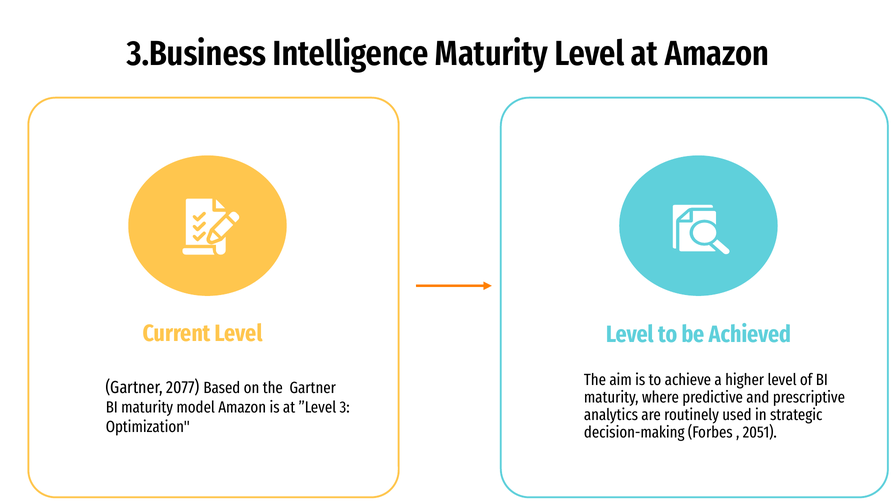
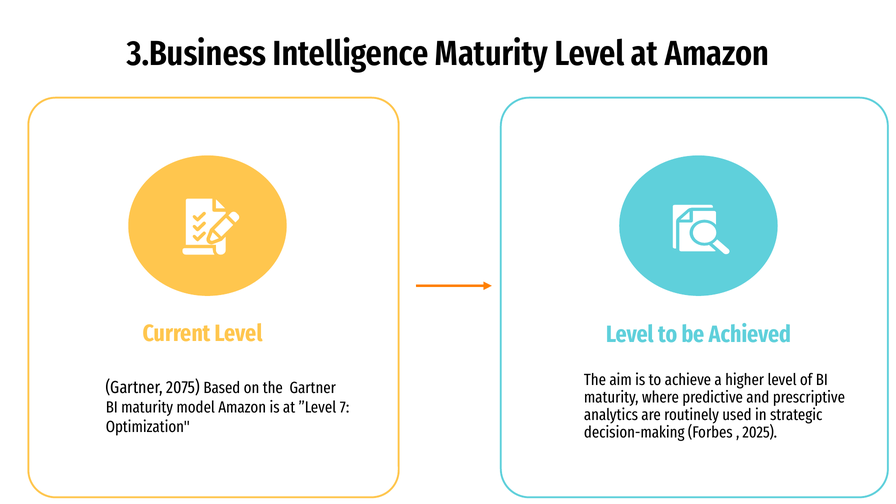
2077: 2077 -> 2075 (183, 387)
3: 3 -> 7 (345, 407)
2051: 2051 -> 2025 (760, 432)
